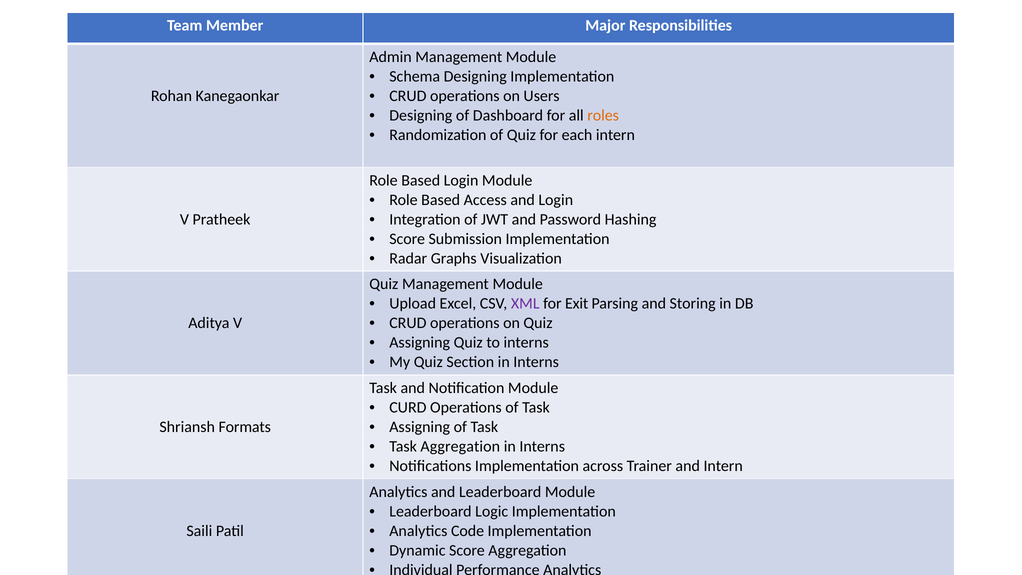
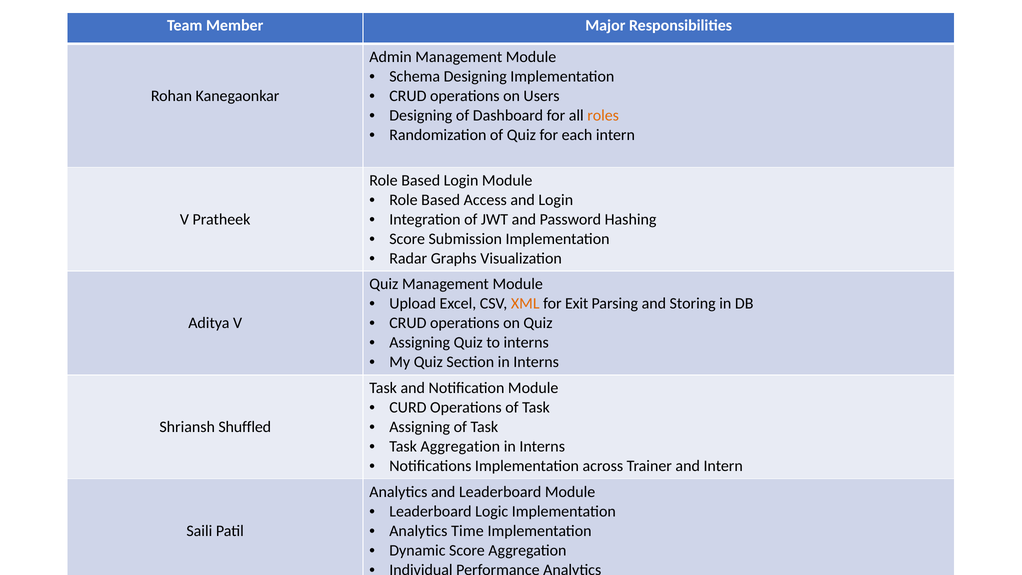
XML colour: purple -> orange (525, 304)
Formats: Formats -> Shuffled (245, 427)
Code: Code -> Time (467, 531)
